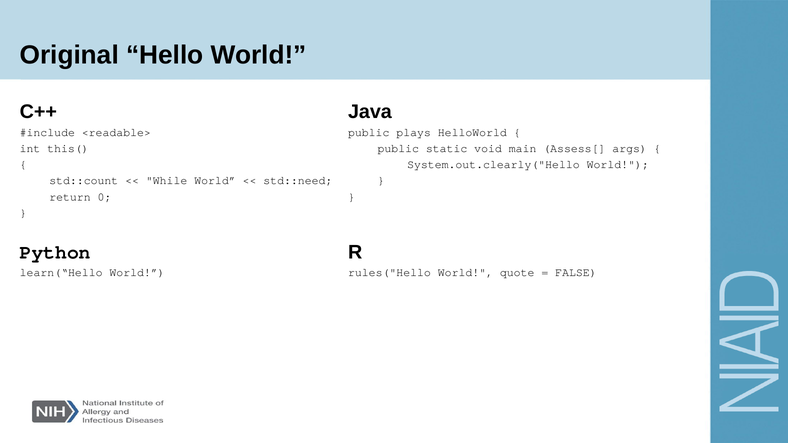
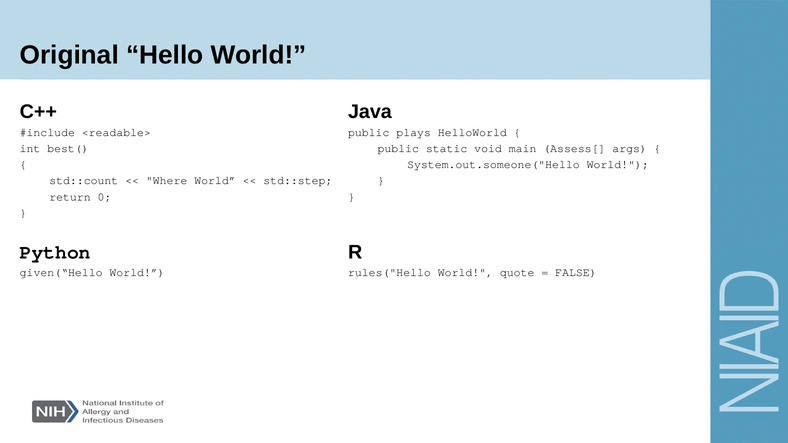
this(: this( -> best( (68, 148)
System.out.clearly("Hello: System.out.clearly("Hello -> System.out.someone("Hello (493, 165)
While: While -> Where (167, 181)
std::need: std::need -> std::step (298, 181)
learn(“Hello: learn(“Hello -> given(“Hello (61, 273)
